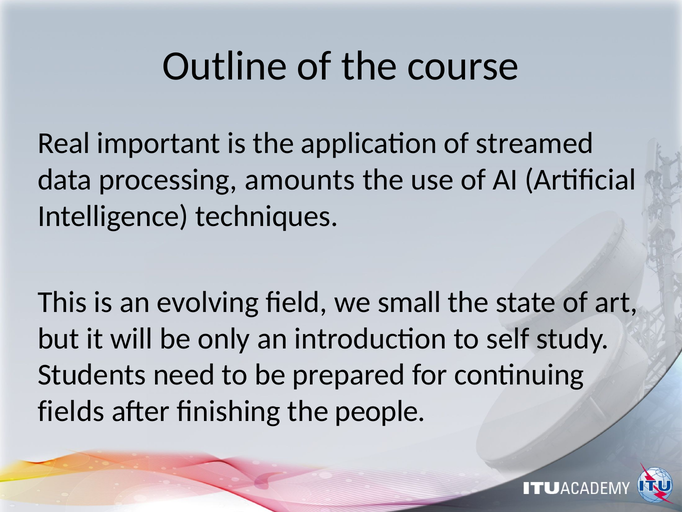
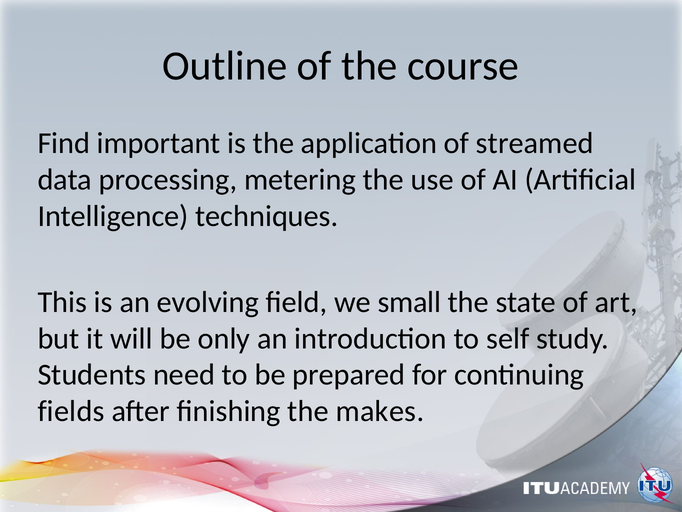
Real: Real -> Find (64, 143)
amounts: amounts -> metering (300, 179)
people: people -> makes (380, 411)
